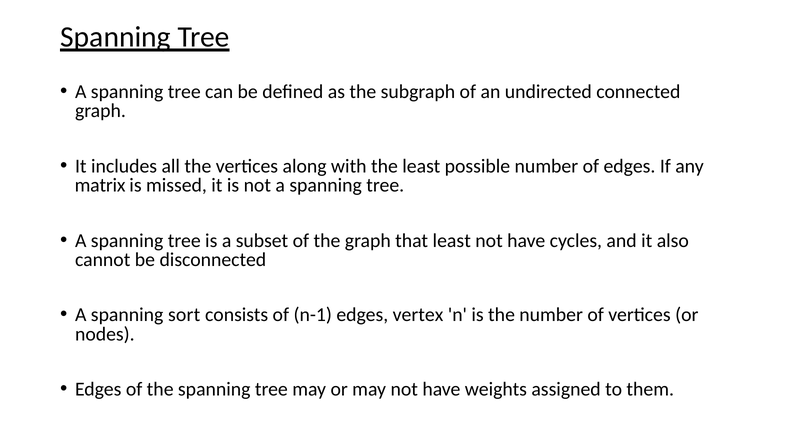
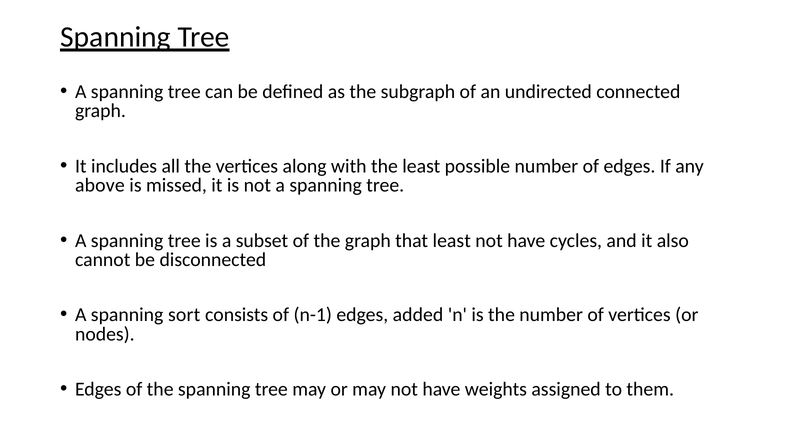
matrix: matrix -> above (100, 185)
vertex: vertex -> added (418, 315)
